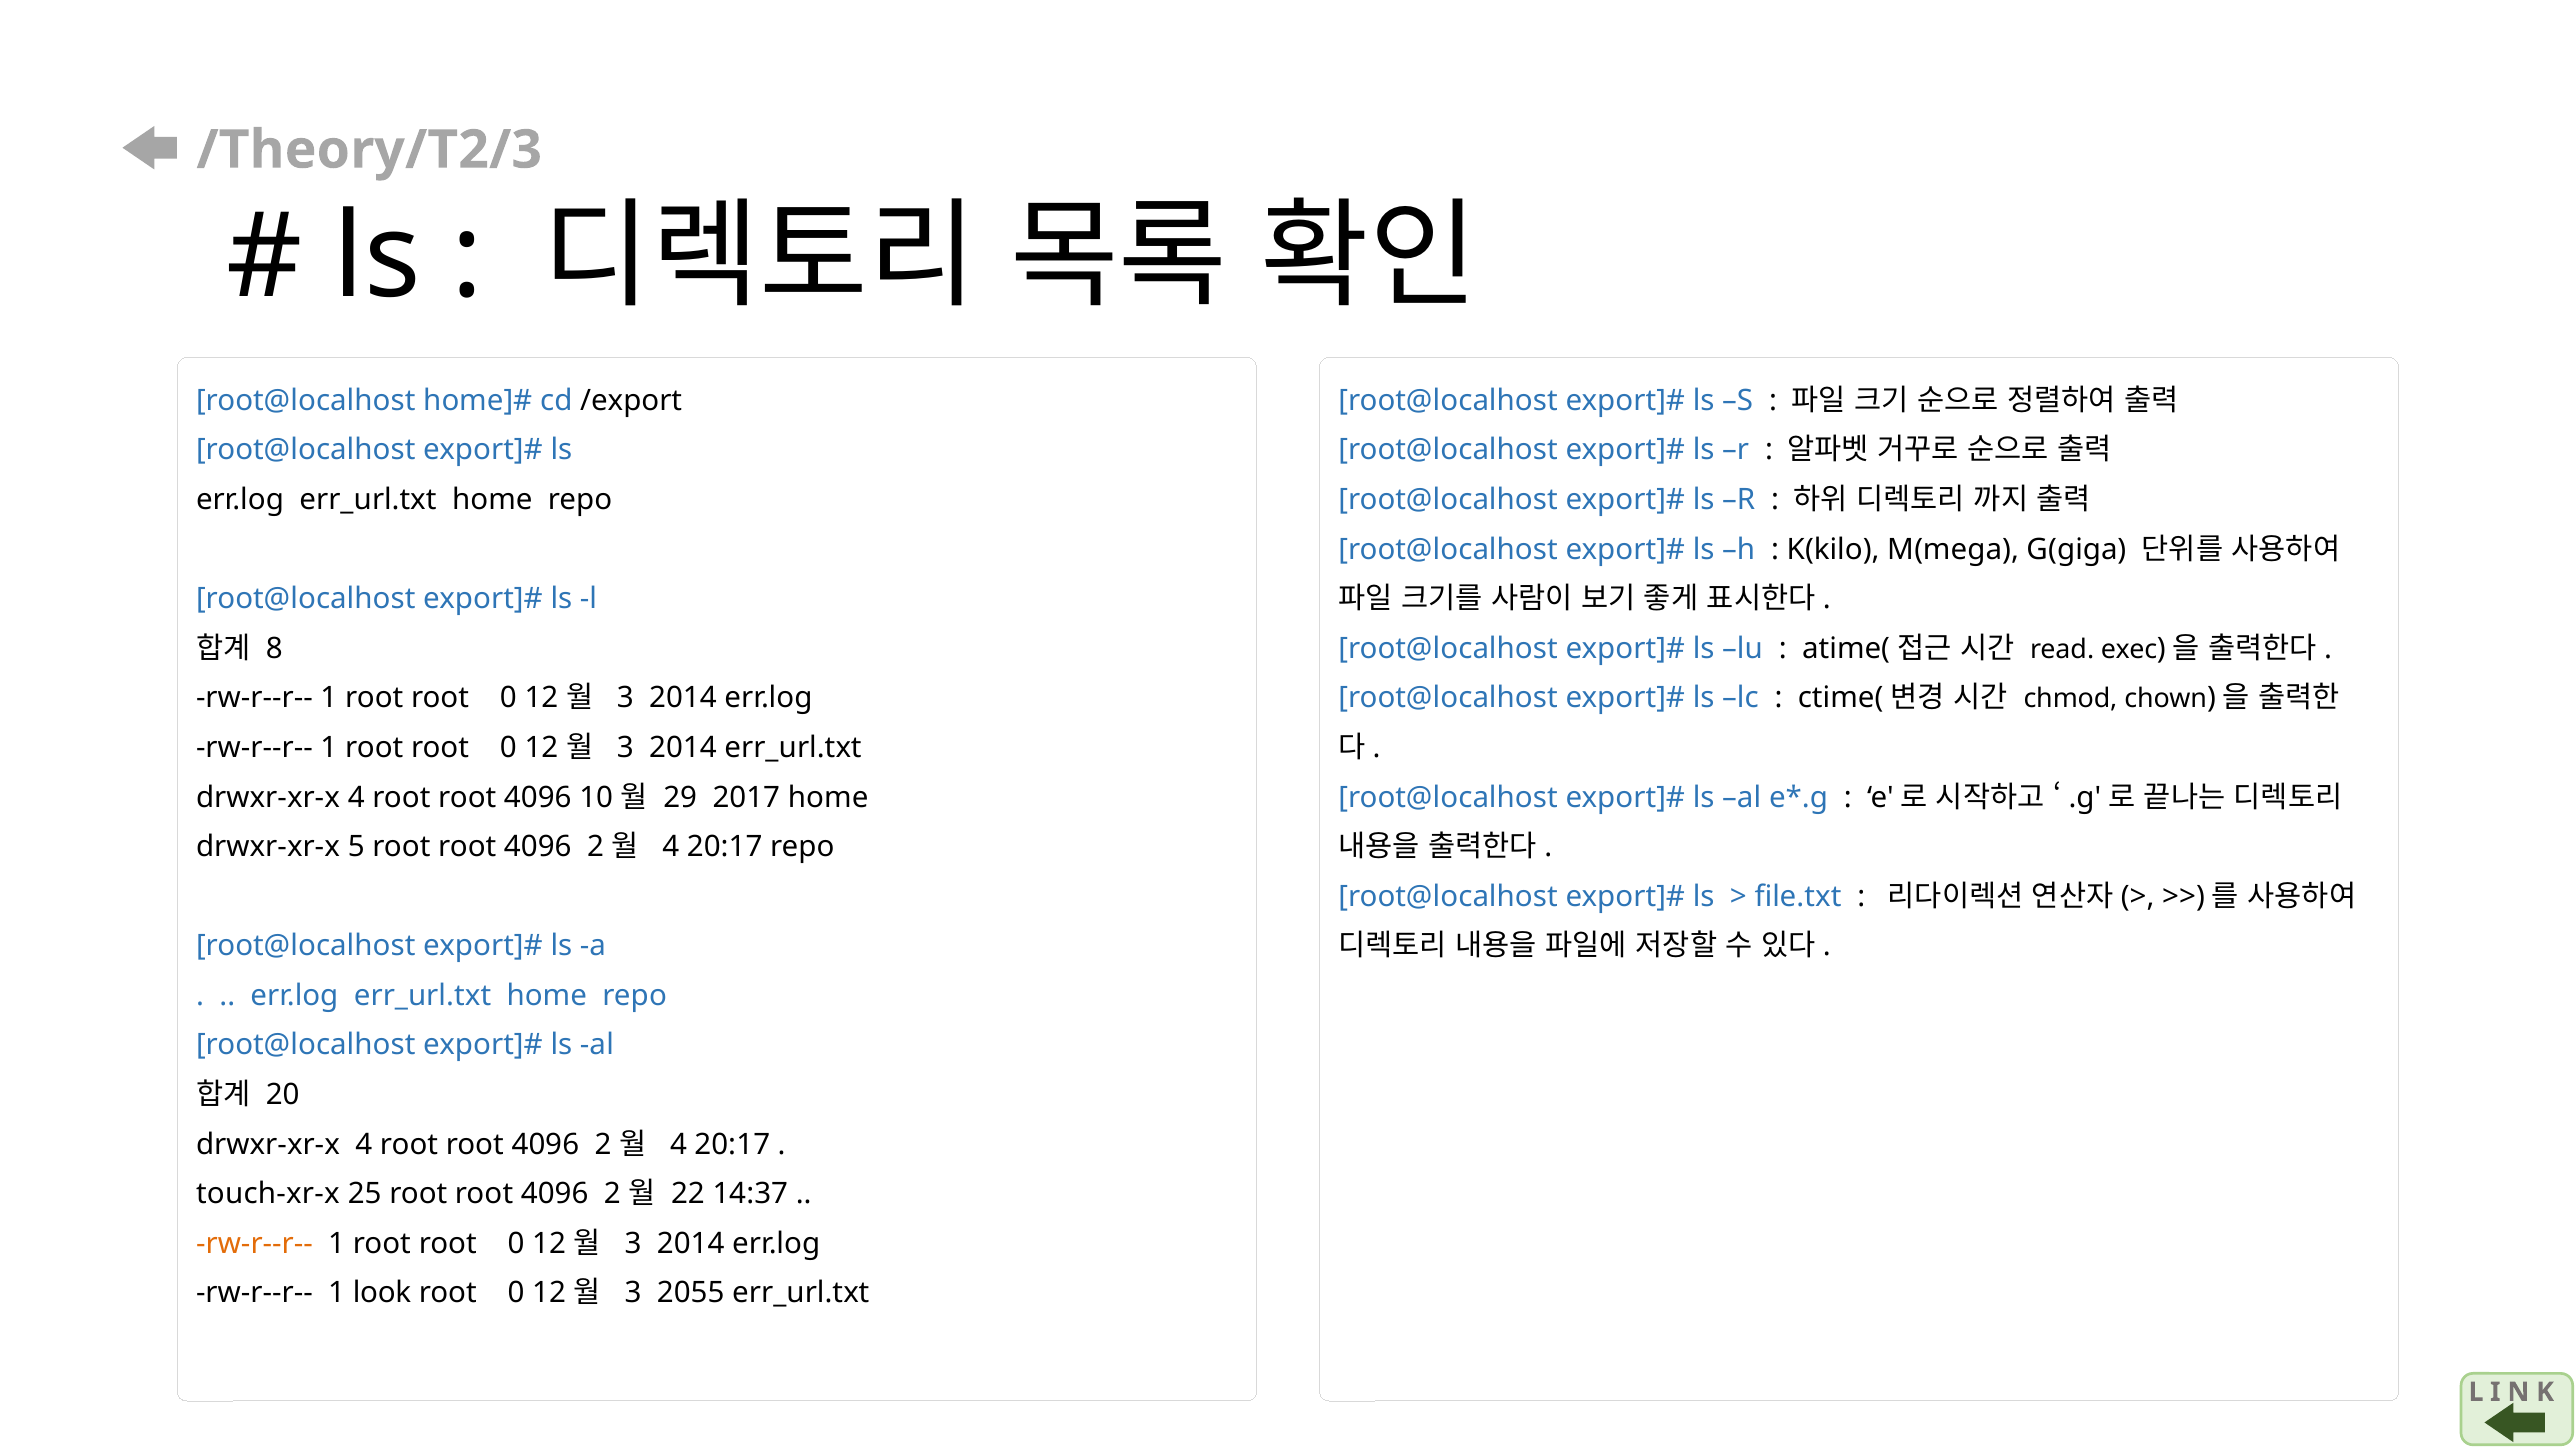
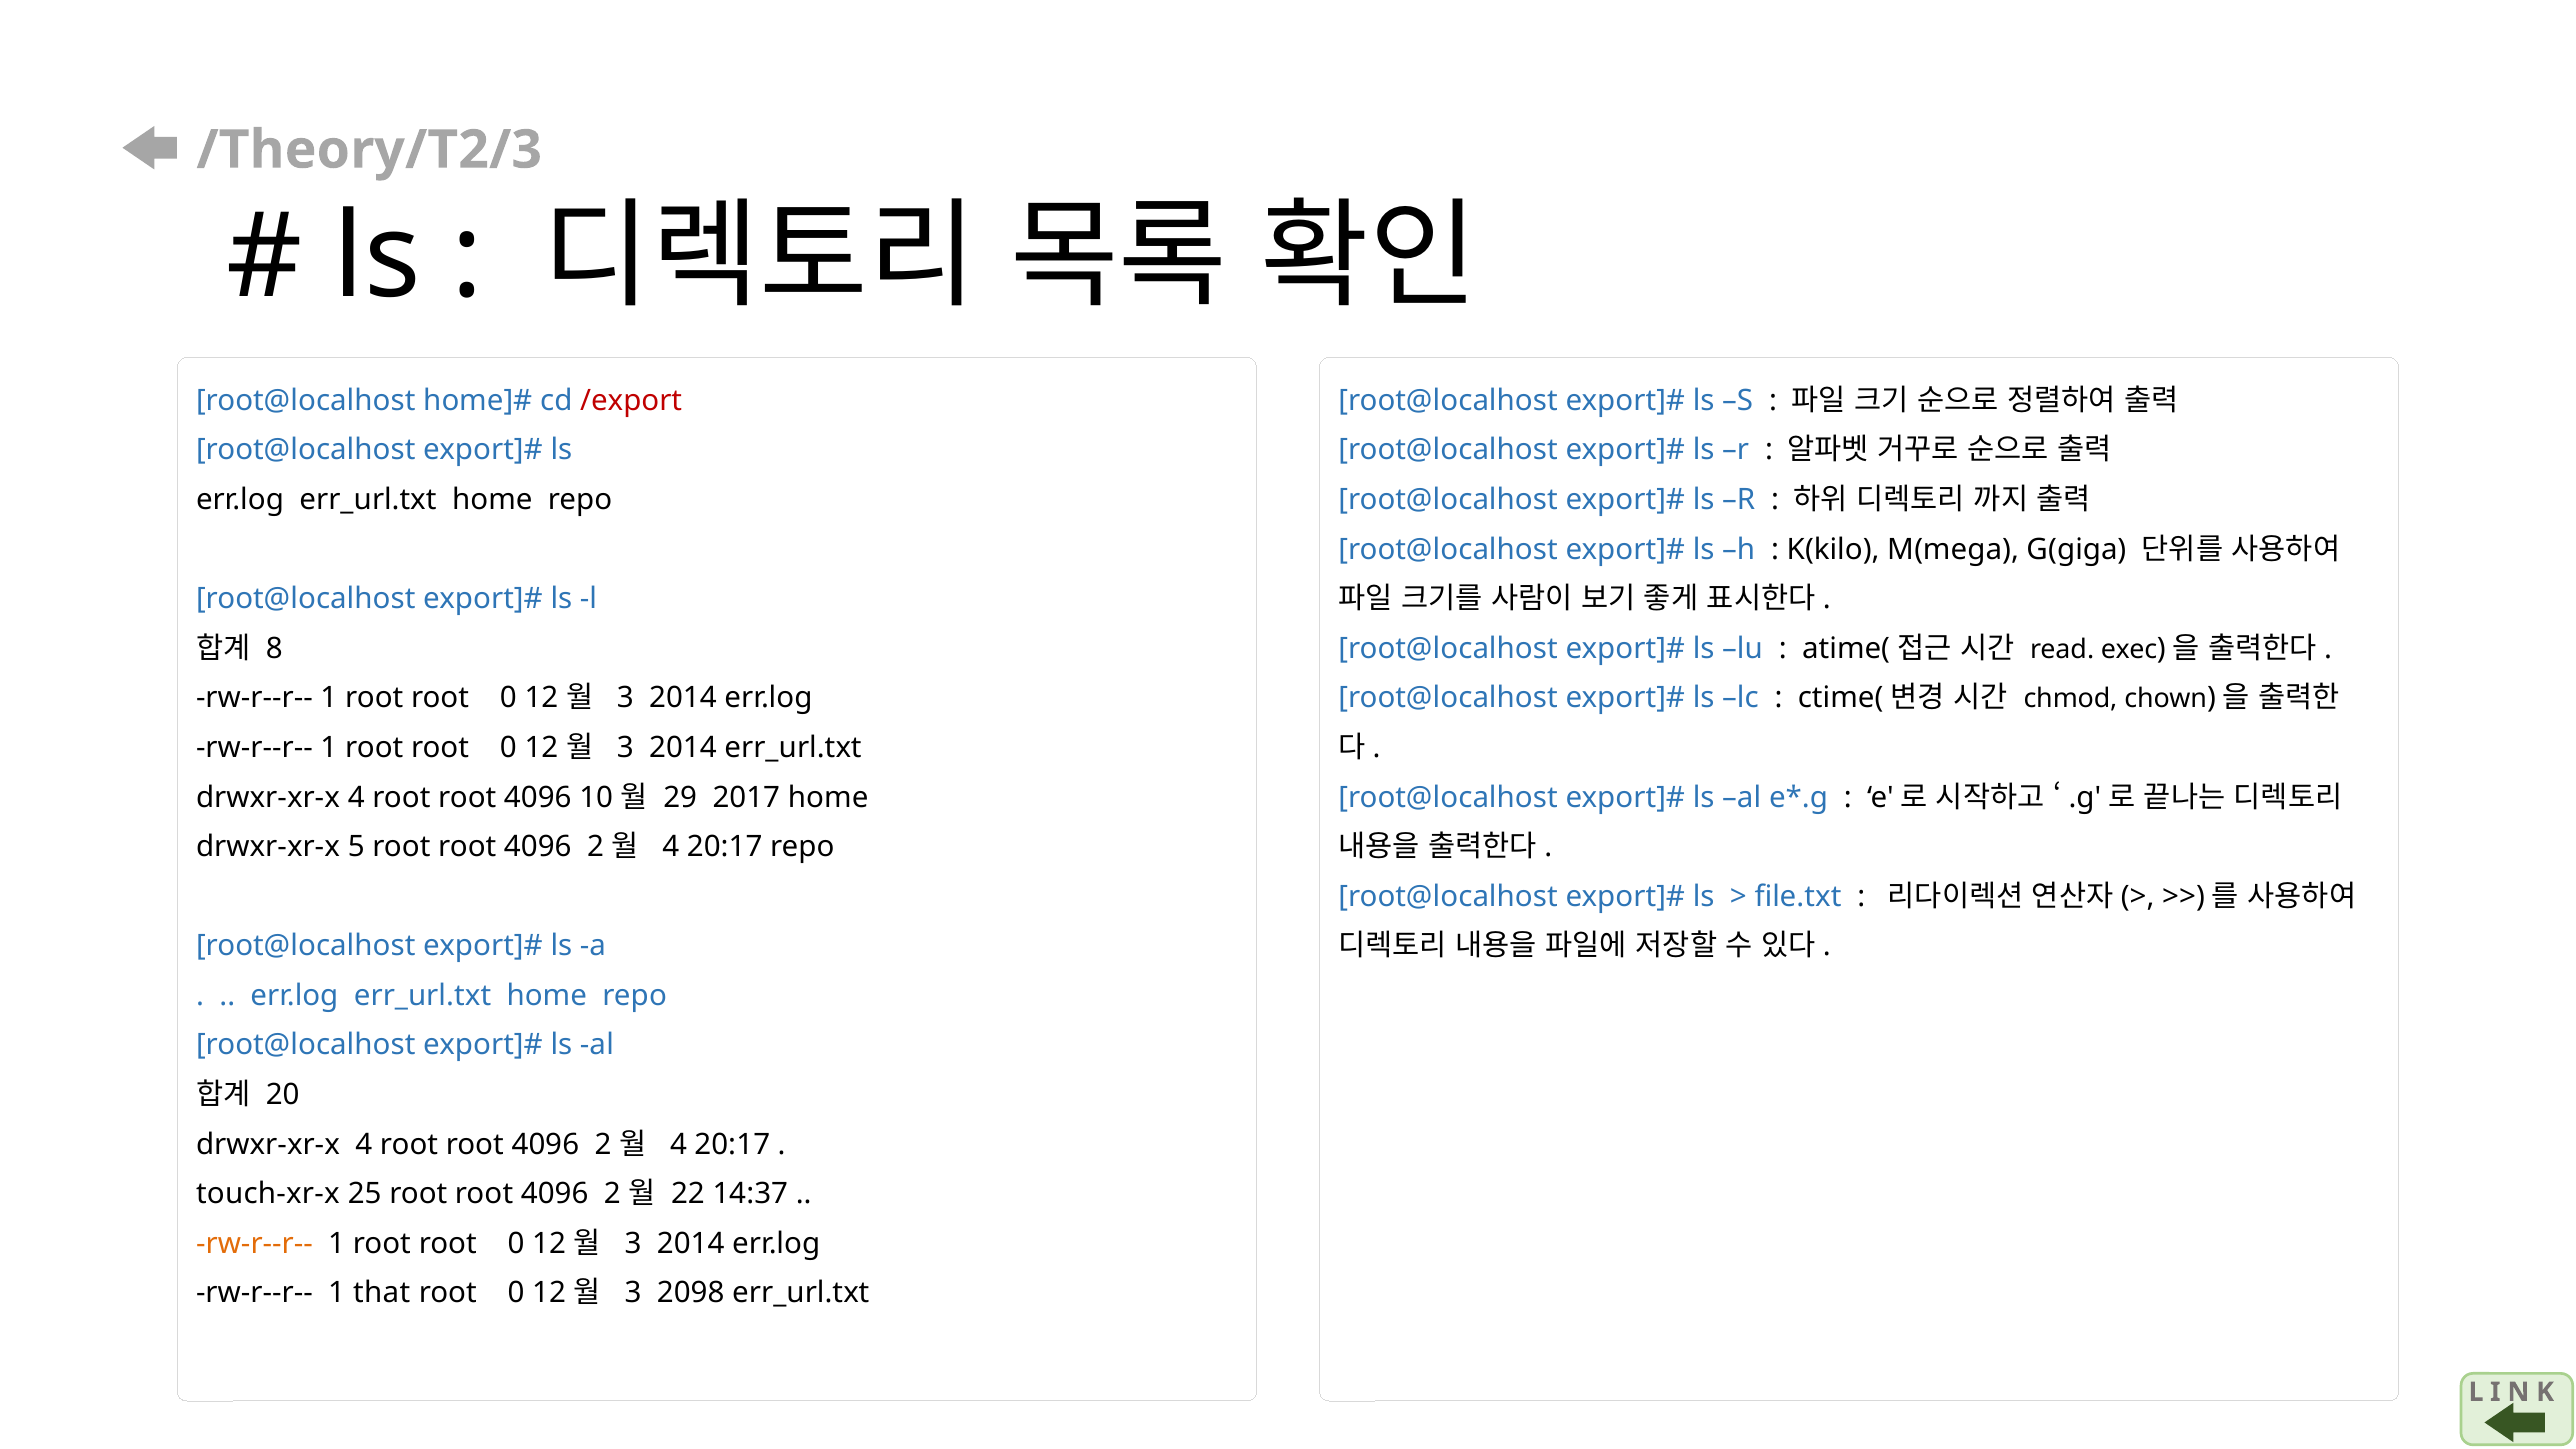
/export colour: black -> red (631, 401)
look: look -> that (382, 1293)
2055: 2055 -> 2098 (691, 1293)
